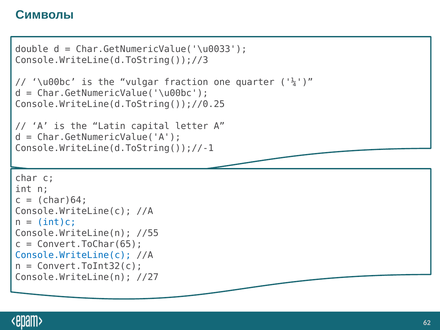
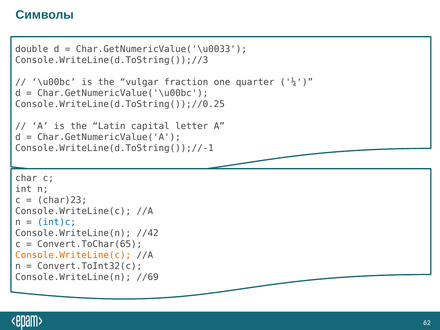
char)64: char)64 -> char)23 (62, 200)
//55: //55 -> //42 (148, 233)
Console.WriteLine(c colour: blue -> orange (73, 255)
//27: //27 -> //69 (148, 277)
